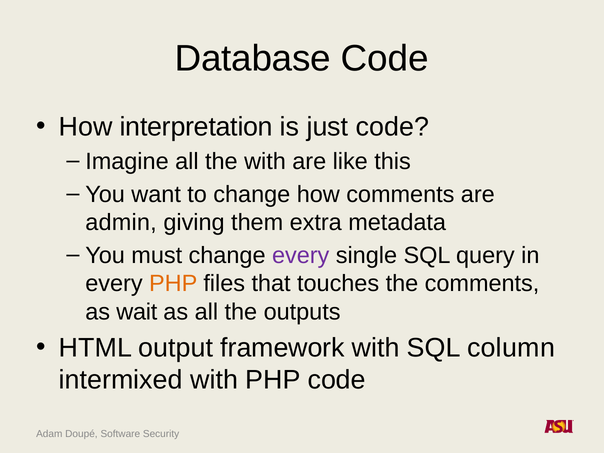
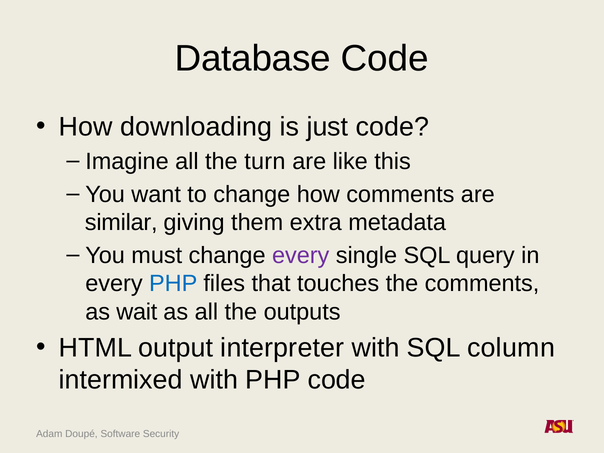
interpretation: interpretation -> downloading (196, 127)
the with: with -> turn (265, 161)
admin: admin -> similar (121, 223)
PHP colour: orange -> blue (173, 284)
framework: framework -> interpreter (282, 348)
